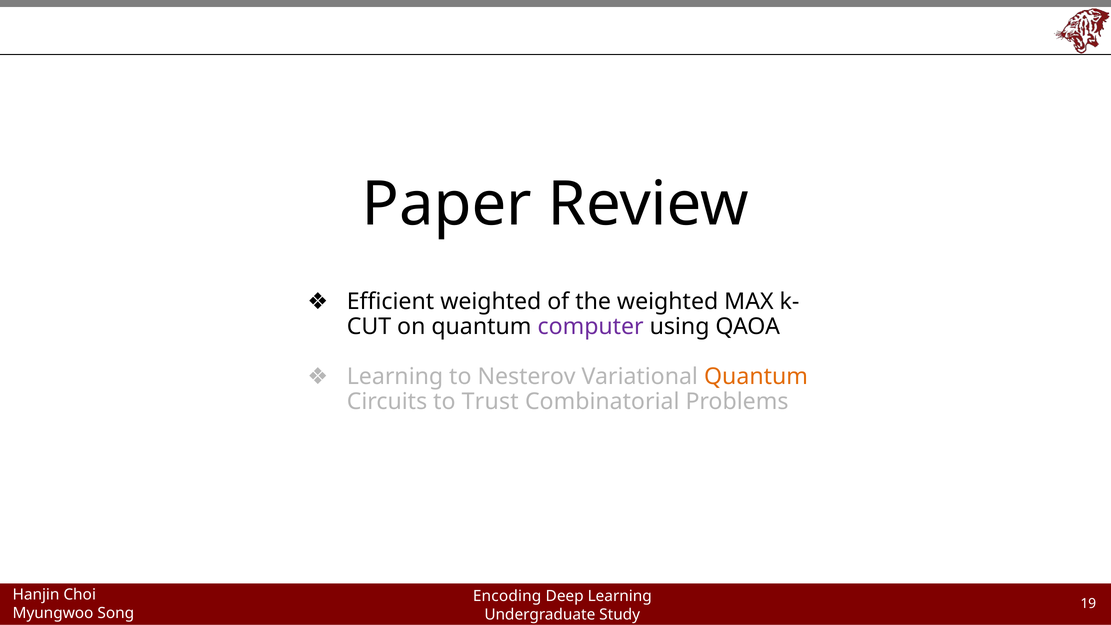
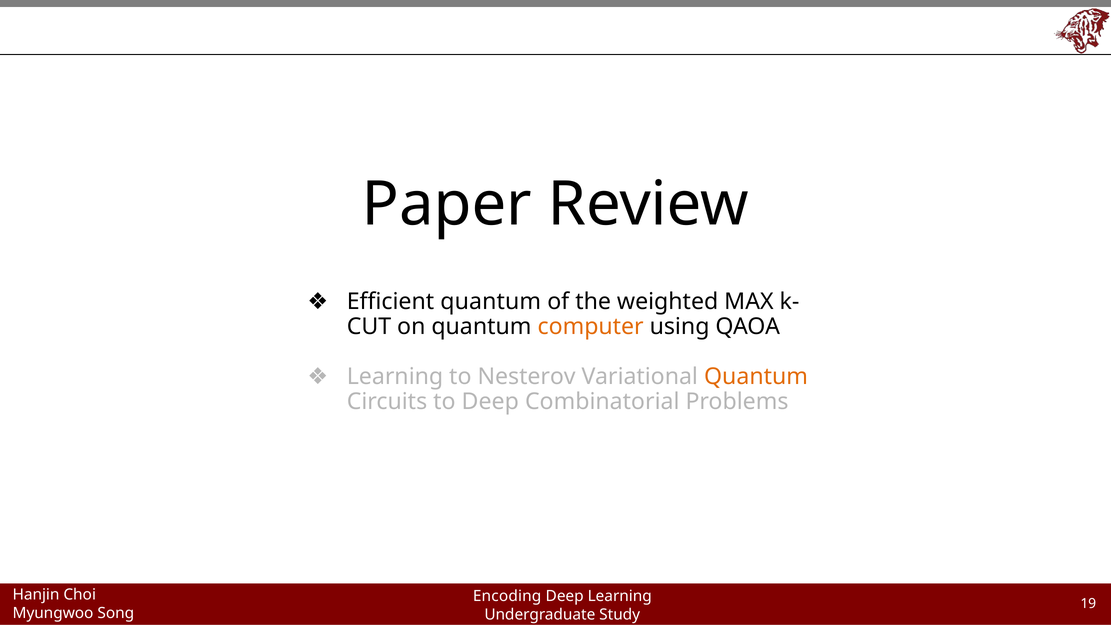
Efficient weighted: weighted -> quantum (491, 302)
computer colour: purple -> orange (591, 327)
to Trust: Trust -> Deep (490, 401)
